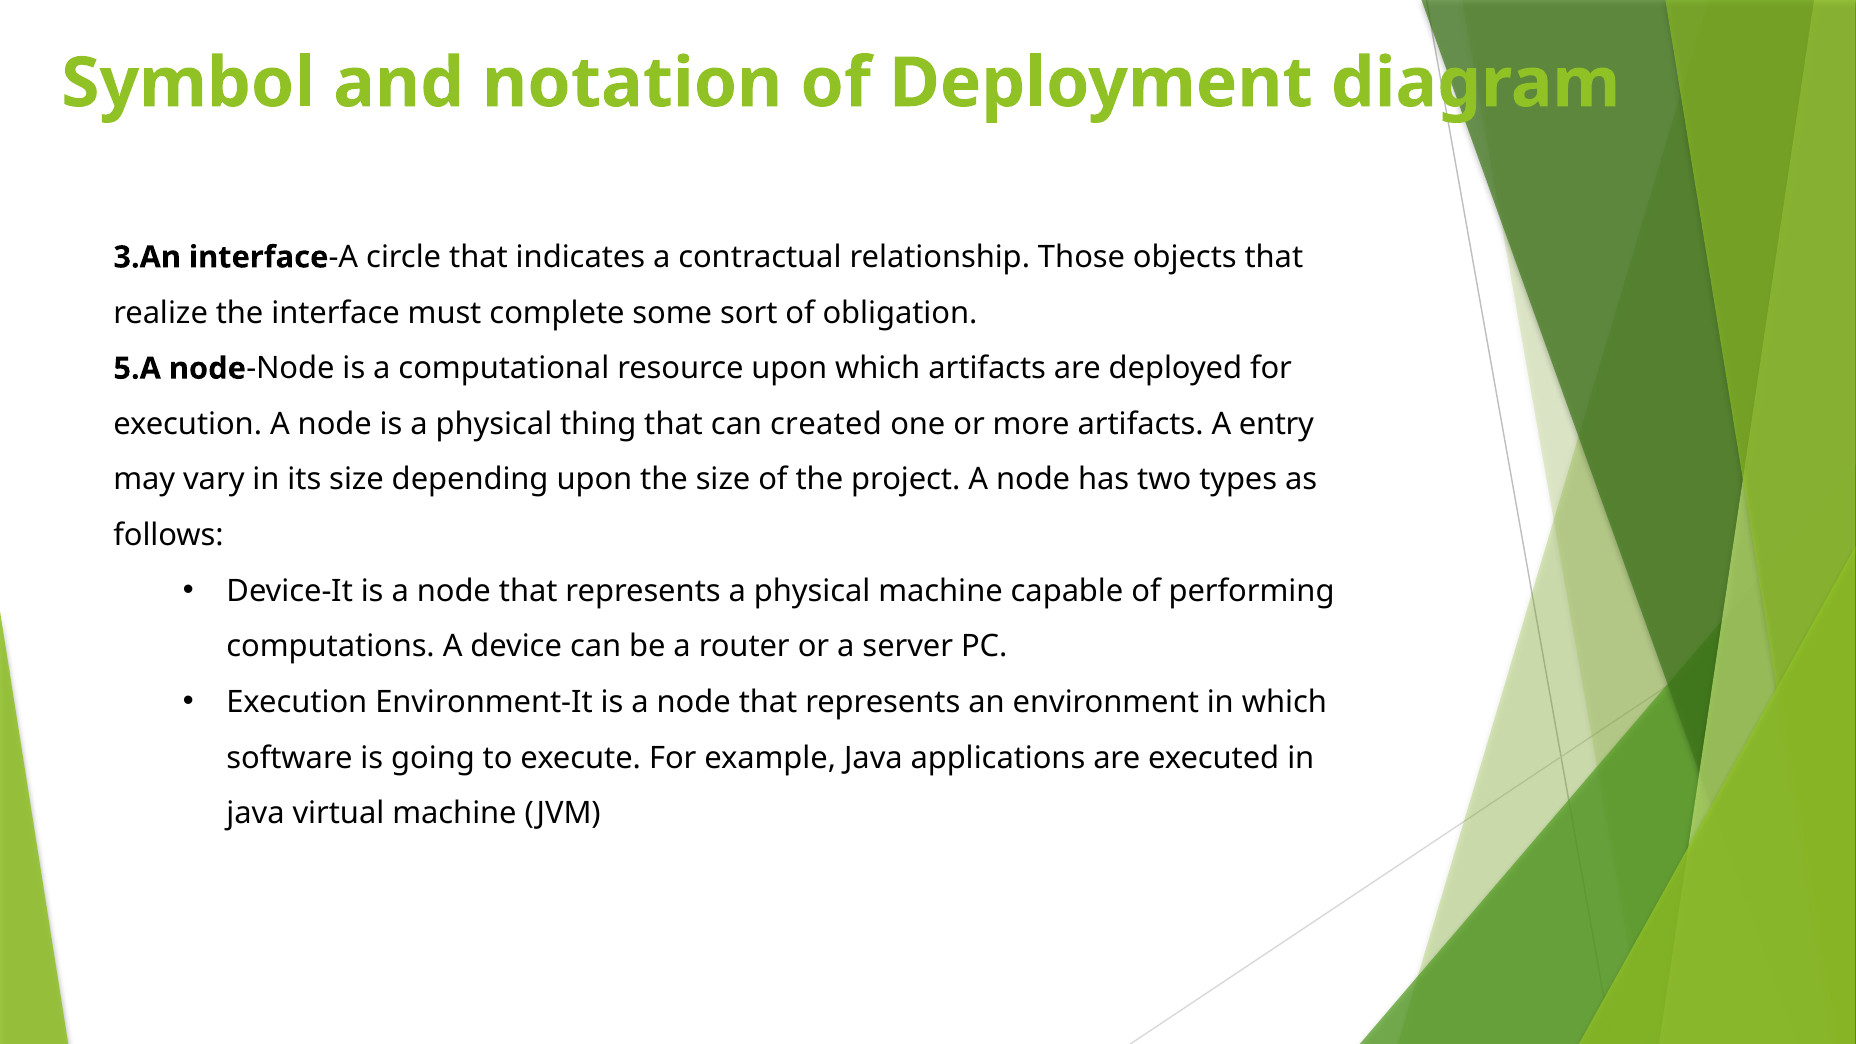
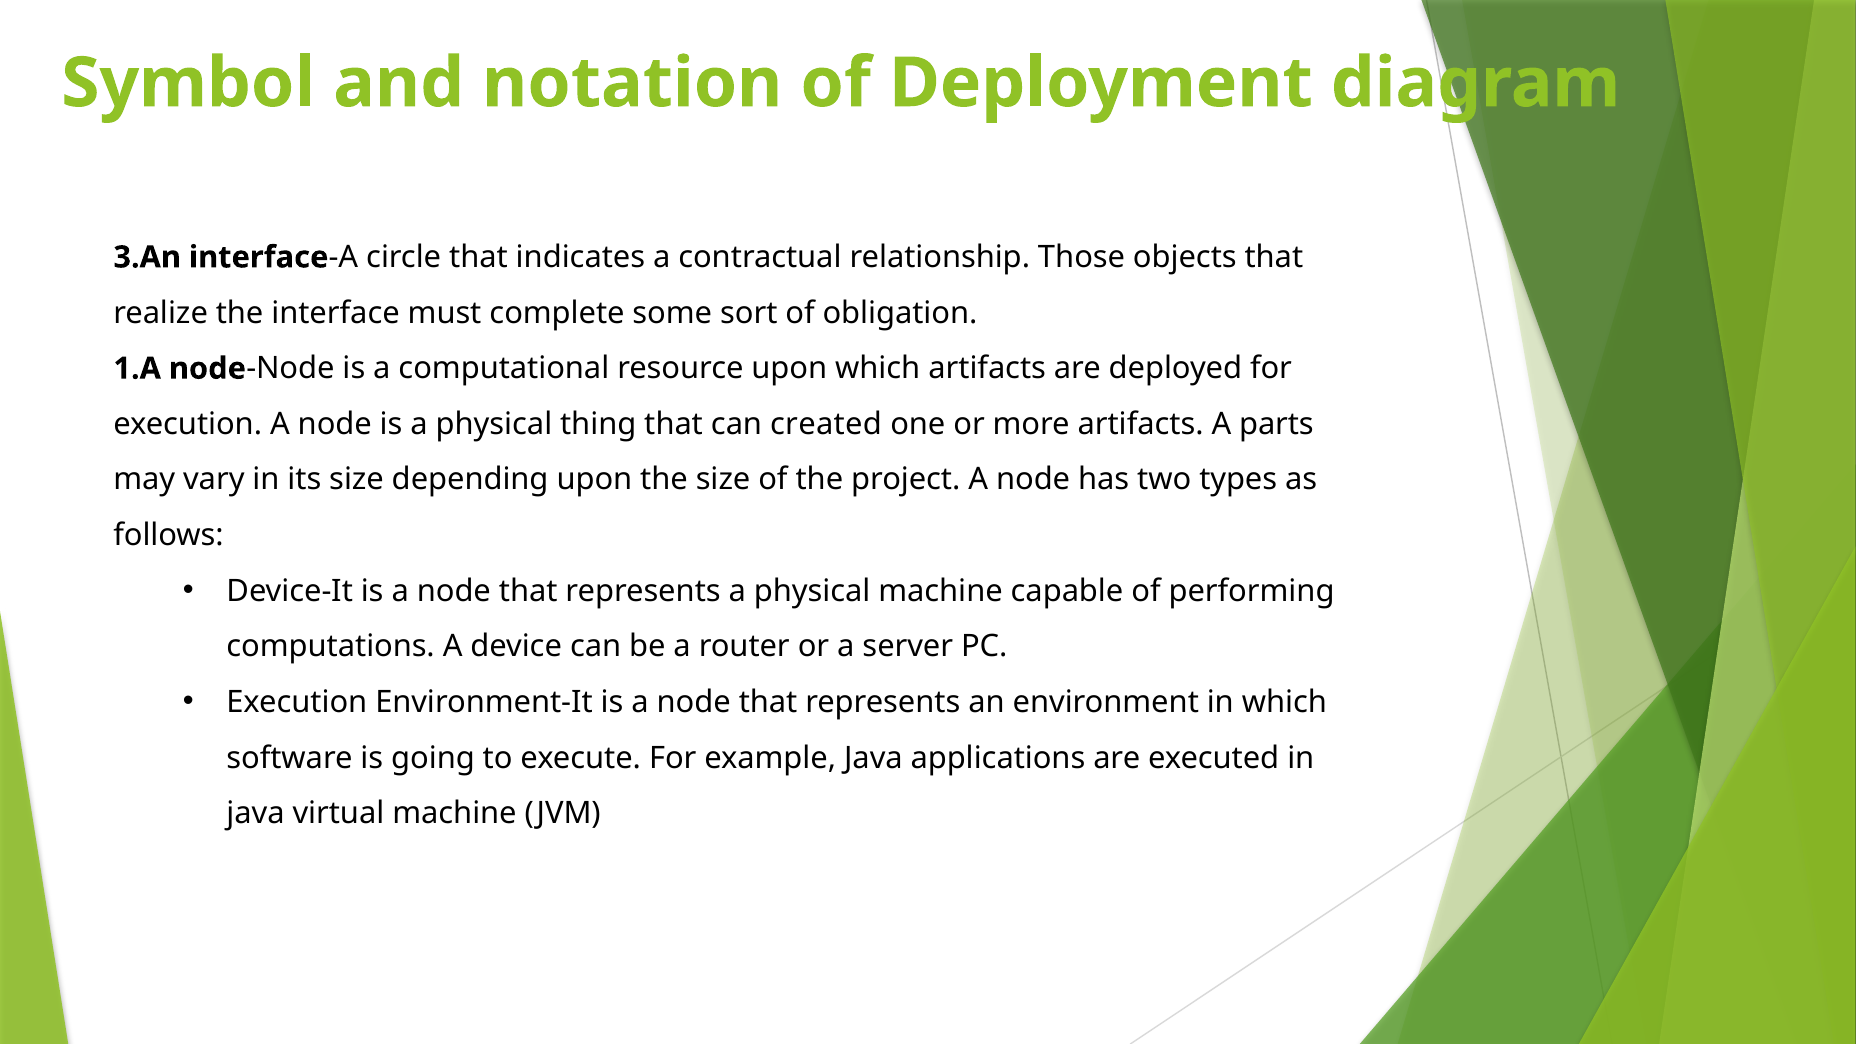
5.A: 5.A -> 1.A (137, 369)
entry: entry -> parts (1276, 424)
